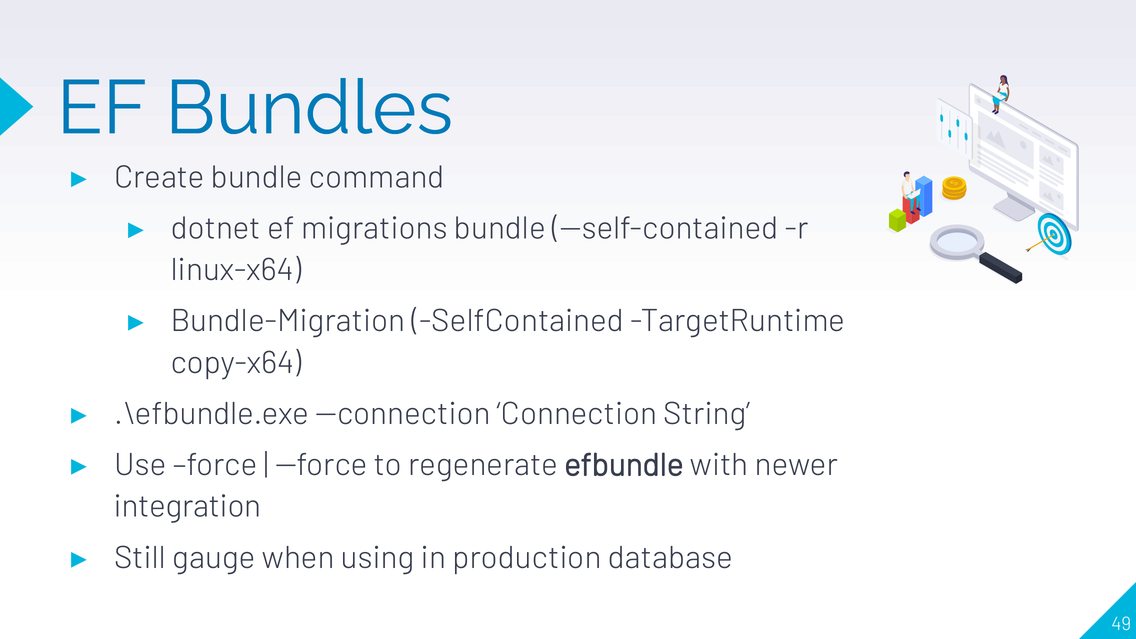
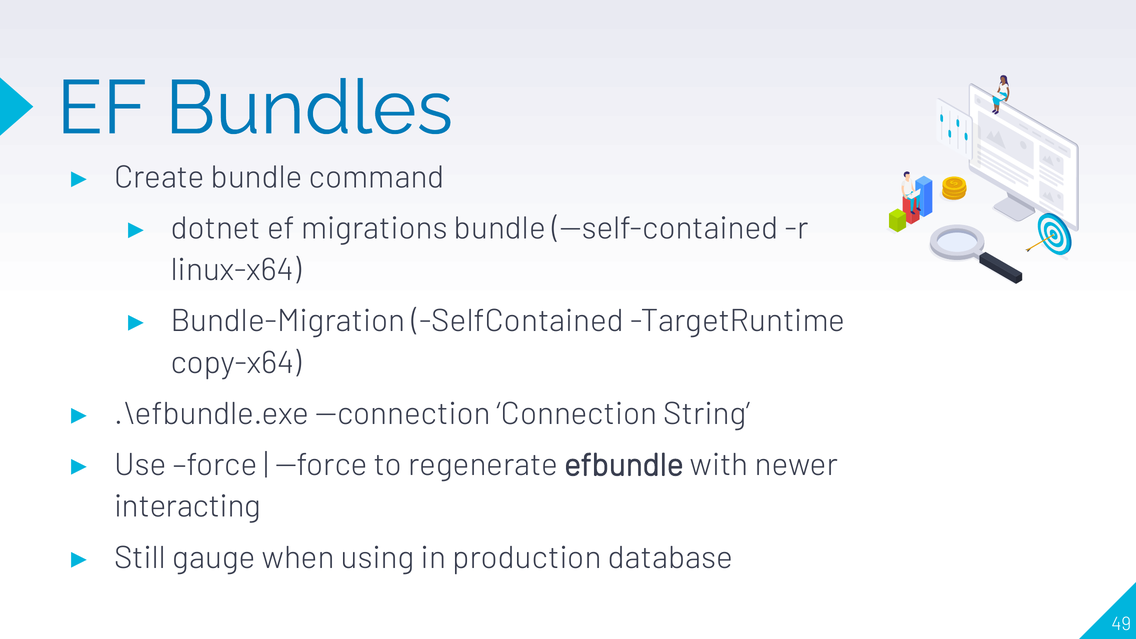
integration: integration -> interacting (187, 507)
